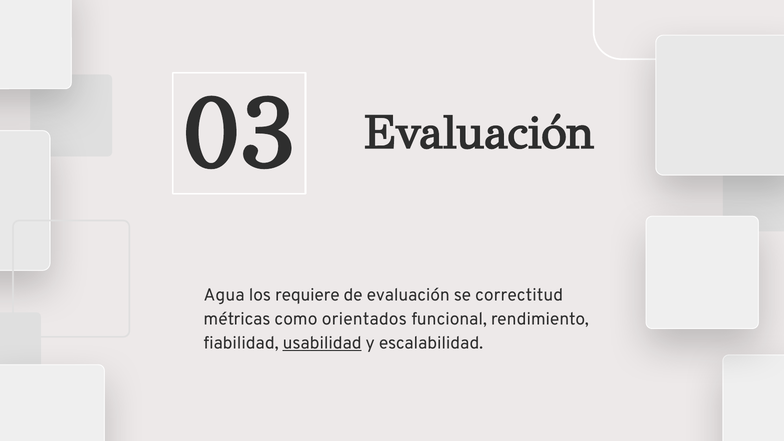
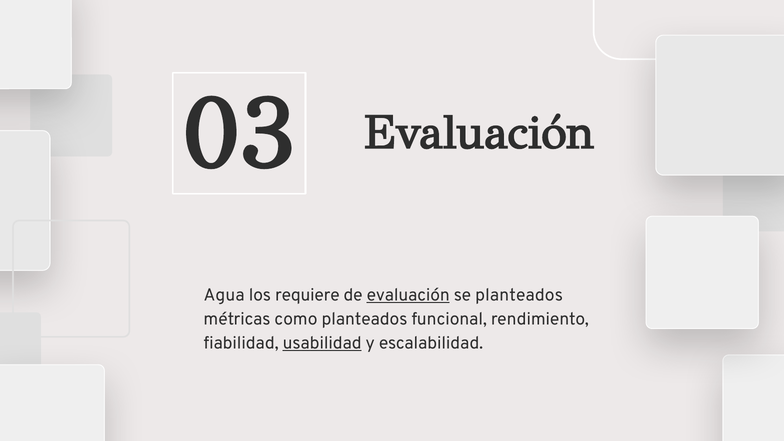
evaluación underline: none -> present (408, 295)
se correctitud: correctitud -> planteados (519, 295)
como orientados: orientados -> planteados (364, 319)
